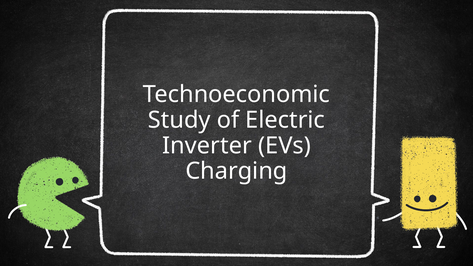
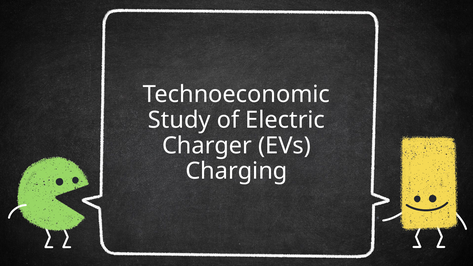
Inverter: Inverter -> Charger (207, 146)
